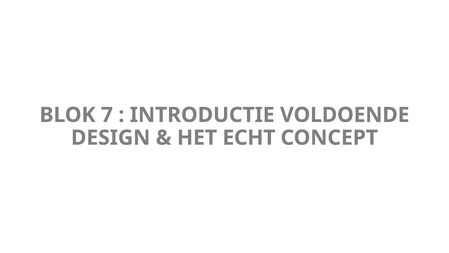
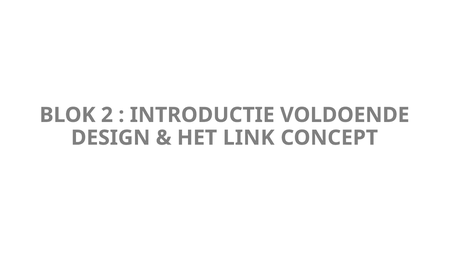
7: 7 -> 2 (107, 115)
ECHT: ECHT -> LINK (249, 138)
